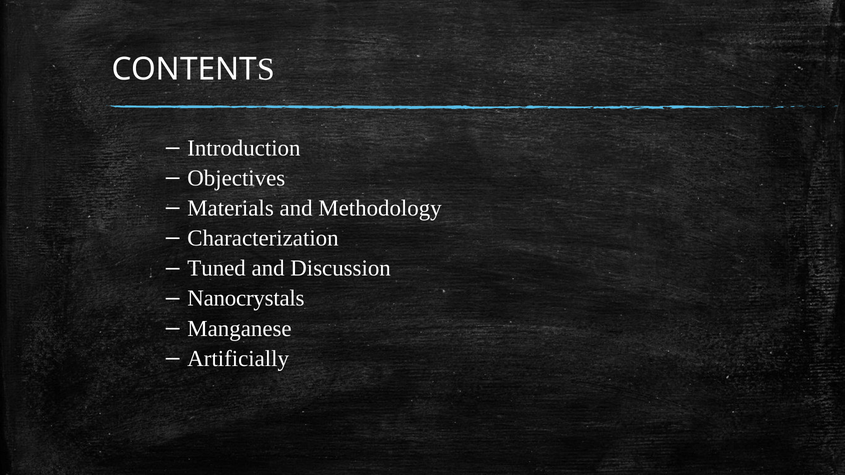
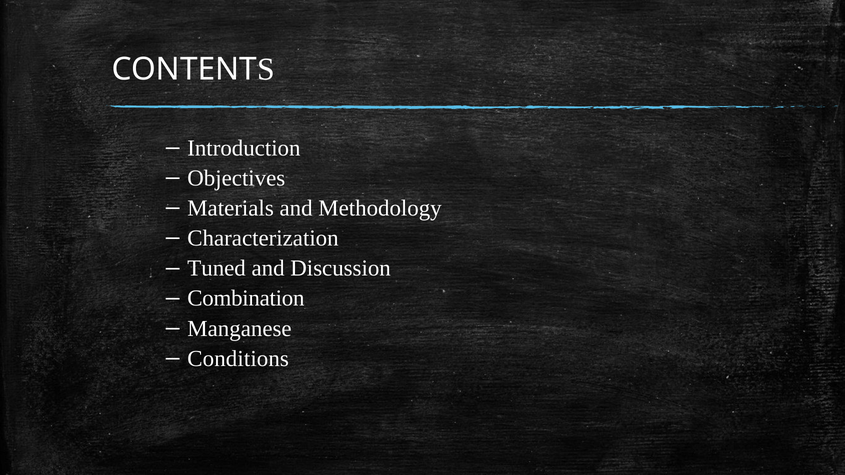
Nanocrystals: Nanocrystals -> Combination (246, 299)
Artificially: Artificially -> Conditions (238, 359)
